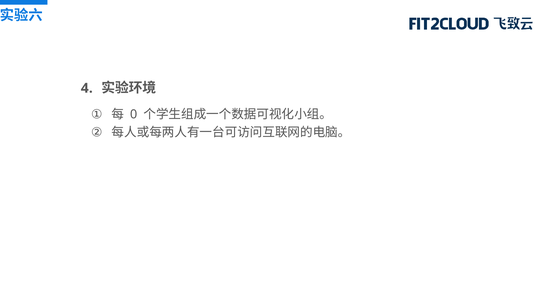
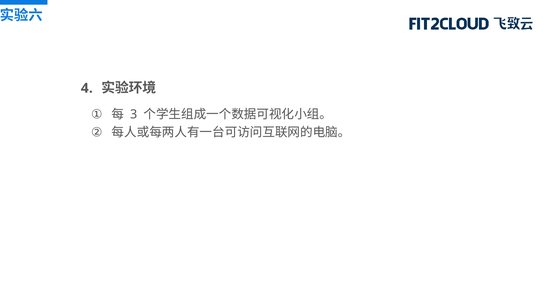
0: 0 -> 3 (134, 114)
